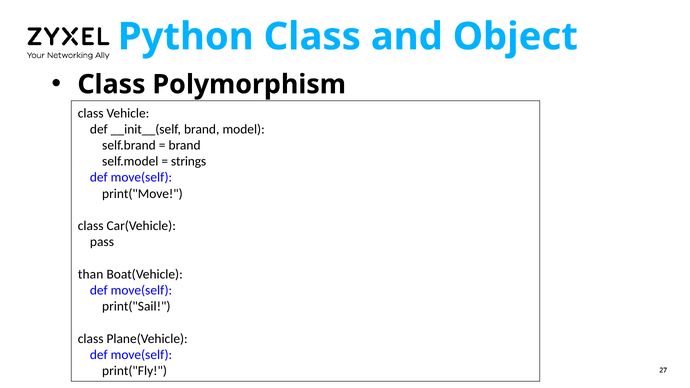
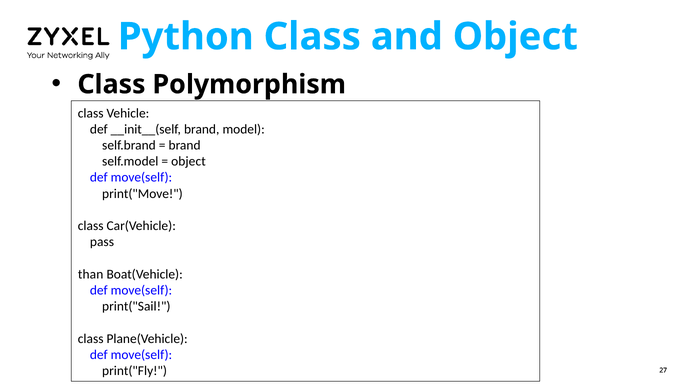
strings: strings -> object (188, 161)
